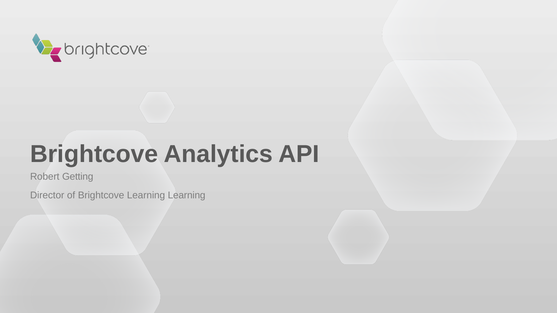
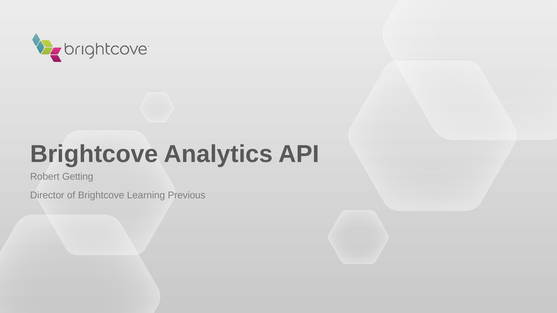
Learning Learning: Learning -> Previous (187, 195)
